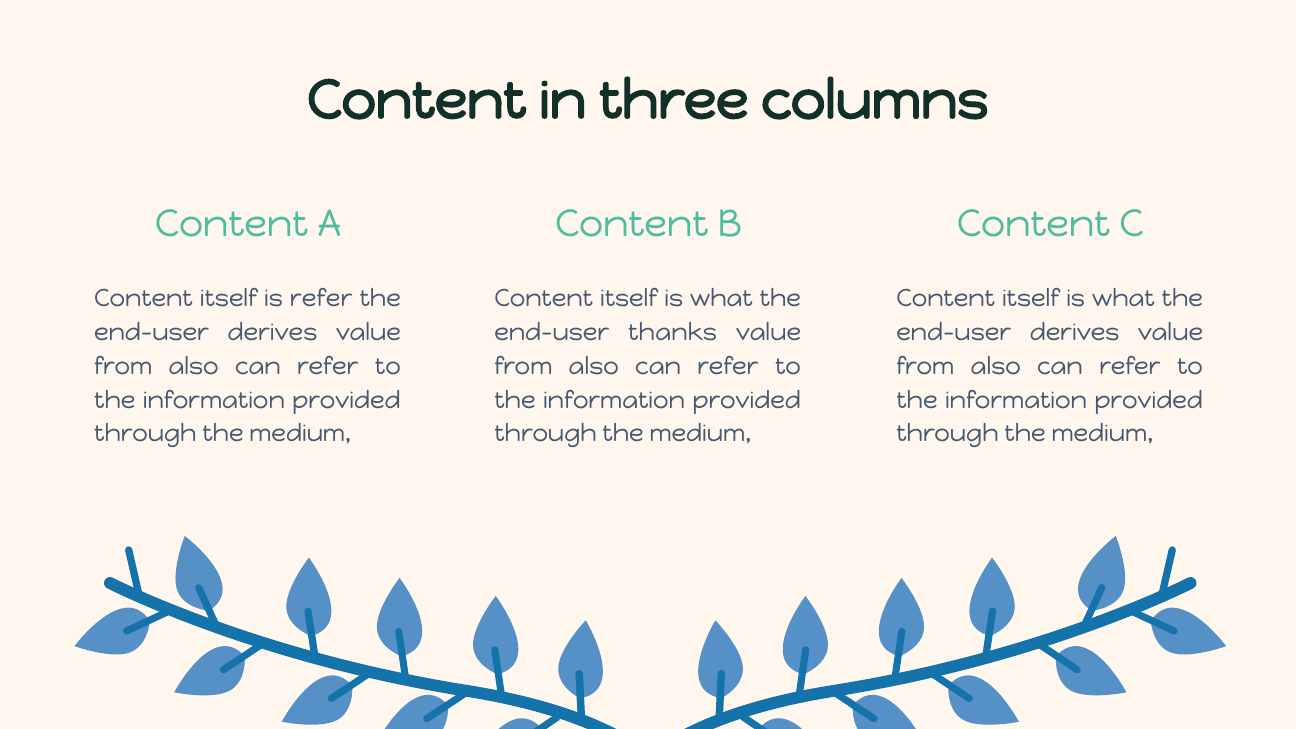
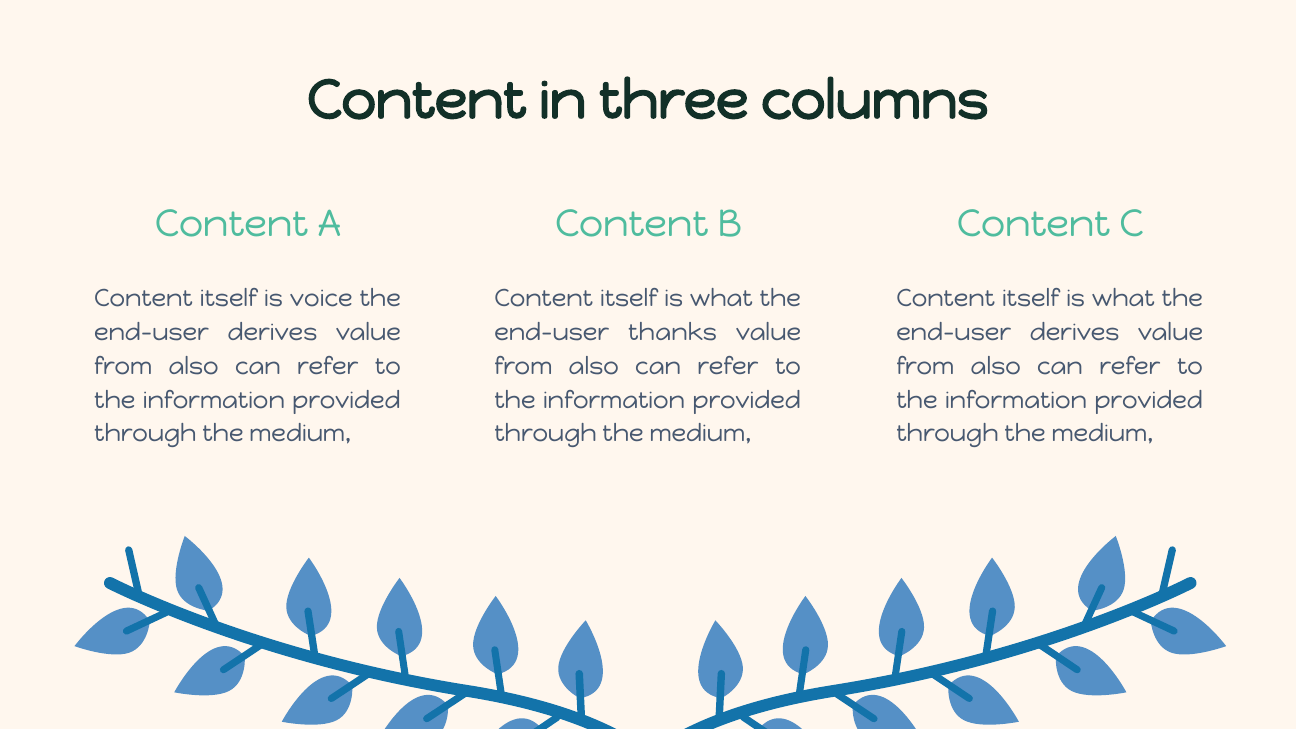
is refer: refer -> voice (321, 299)
